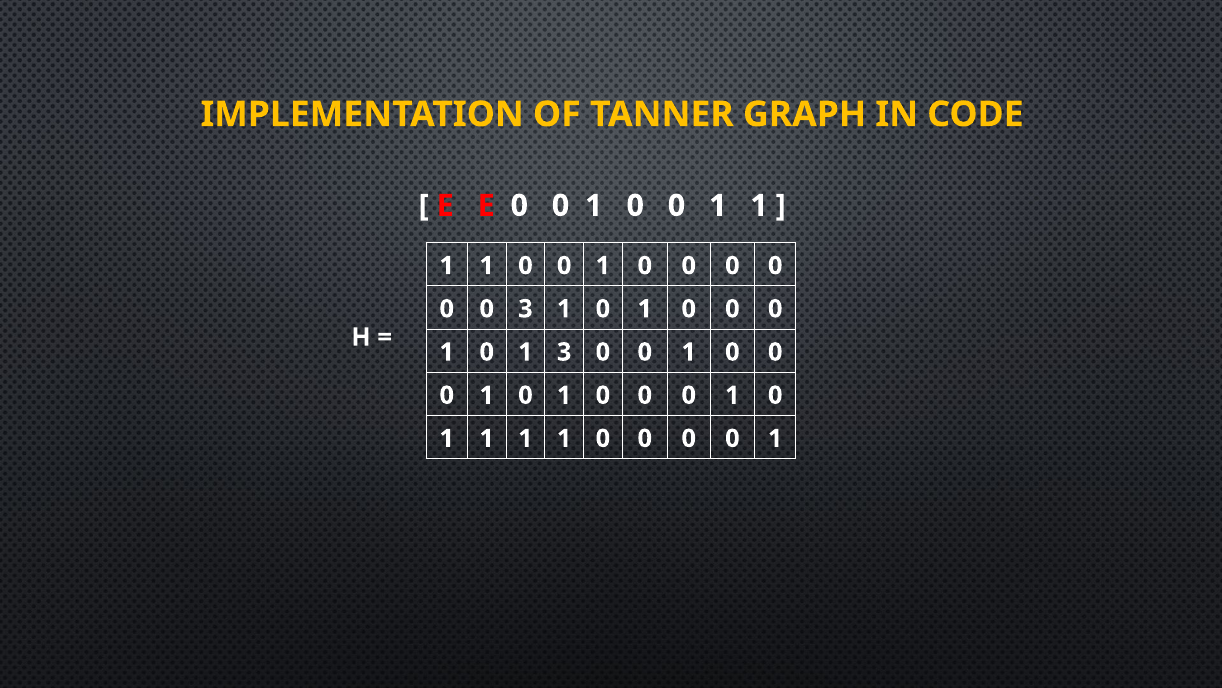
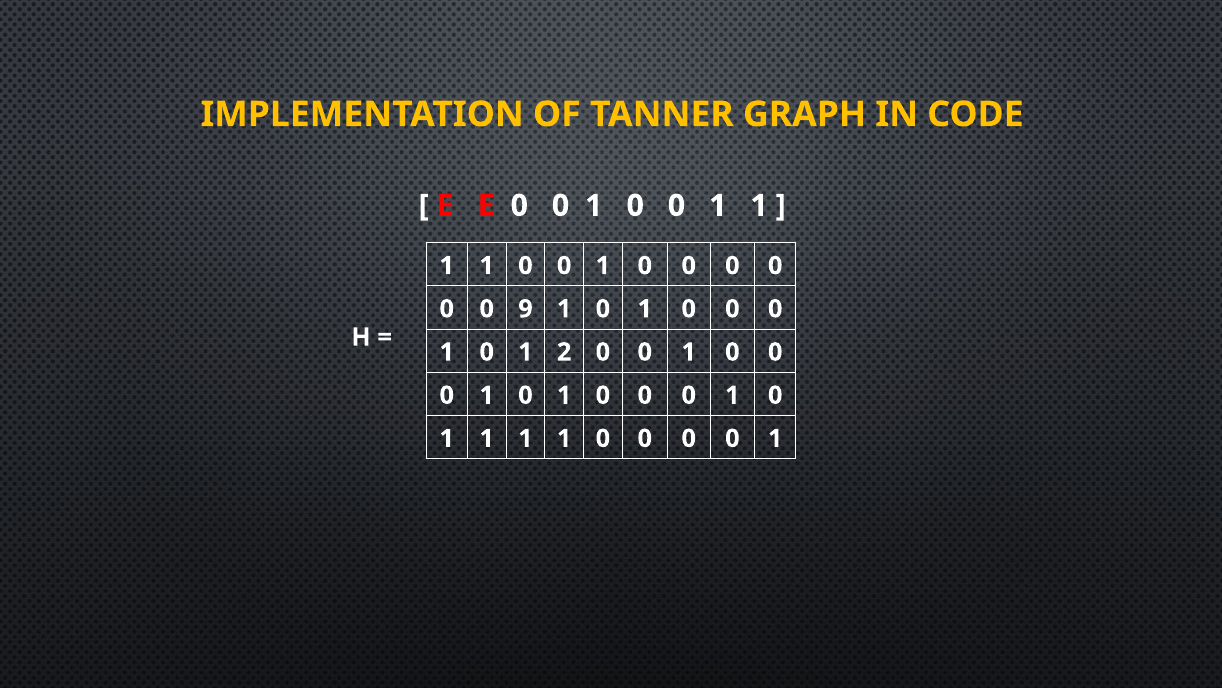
0 3: 3 -> 9 (525, 309)
1 3: 3 -> 2 (564, 352)
